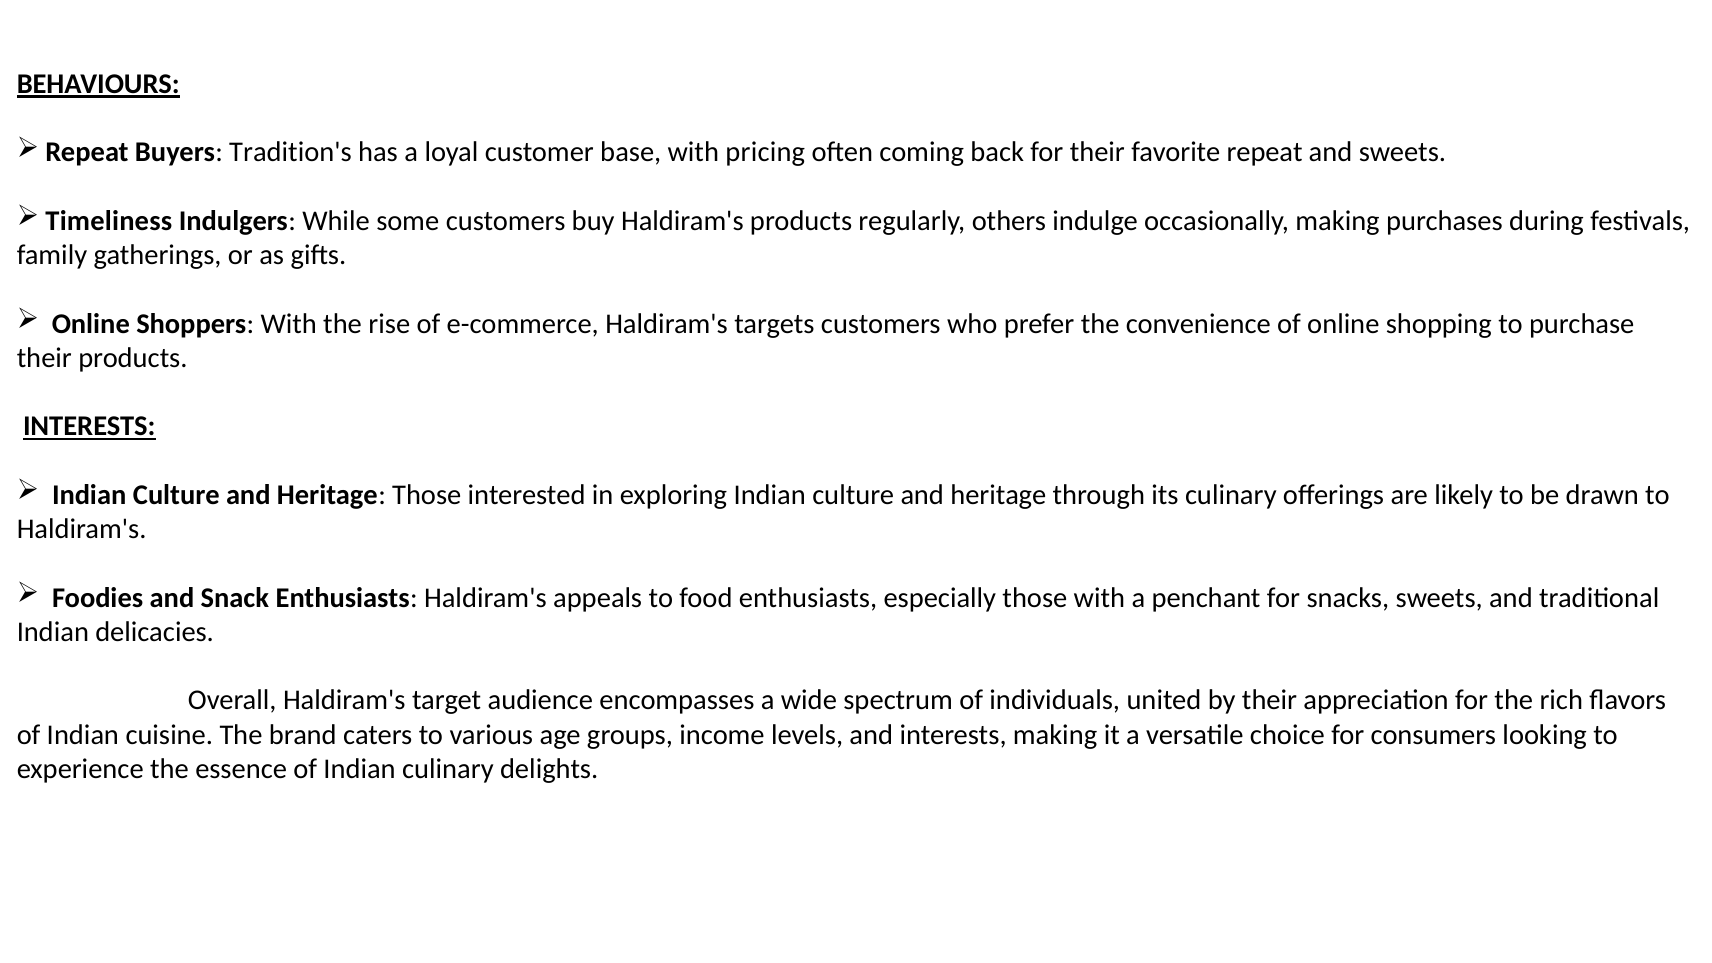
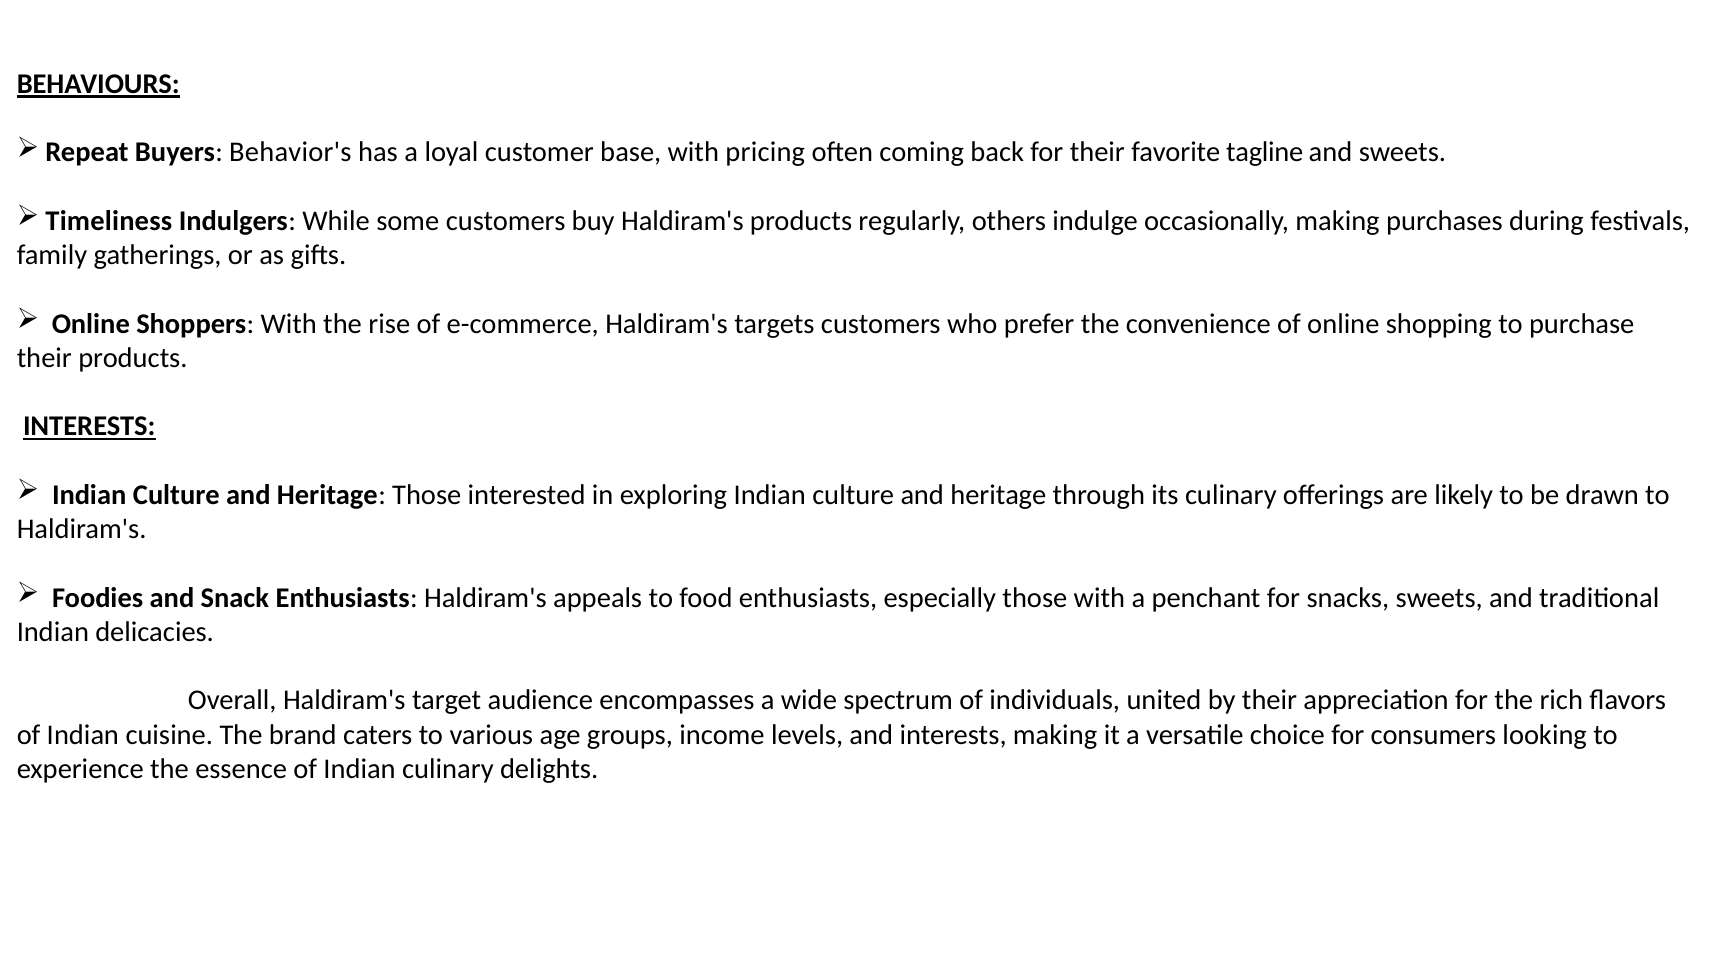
Tradition's: Tradition's -> Behavior's (290, 153)
favorite repeat: repeat -> tagline (1265, 153)
